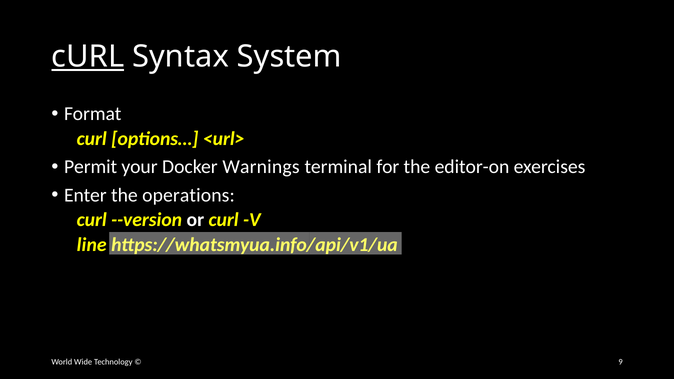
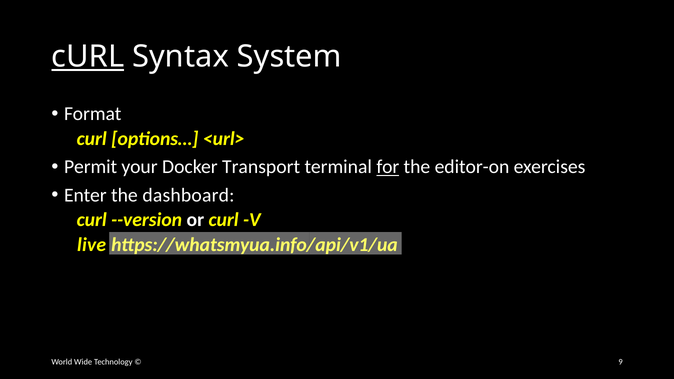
Warnings: Warnings -> Transport (261, 167)
for underline: none -> present (388, 167)
operations: operations -> dashboard (188, 195)
line: line -> live (92, 245)
